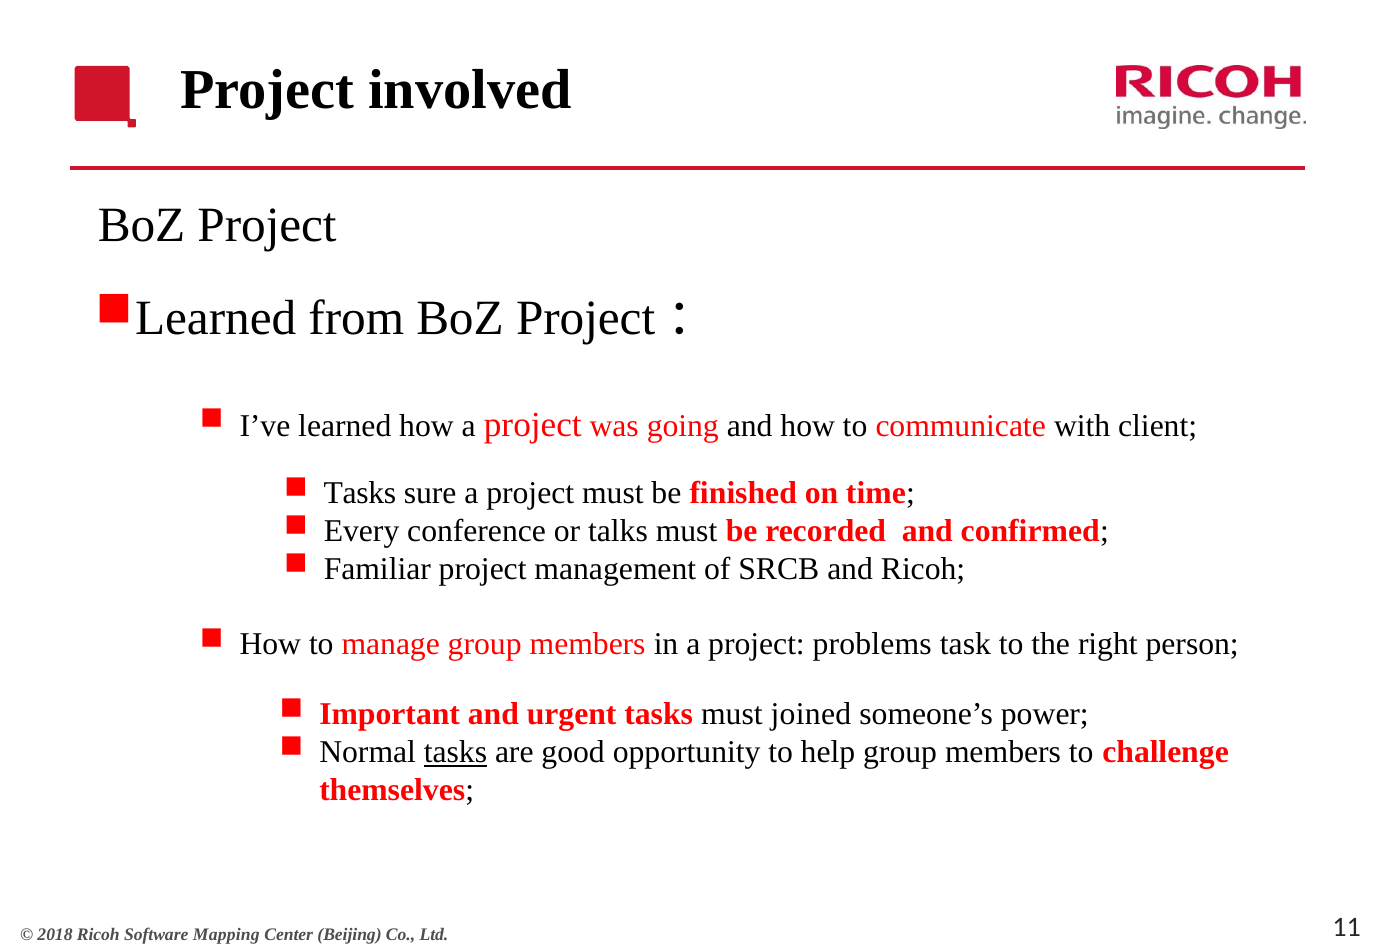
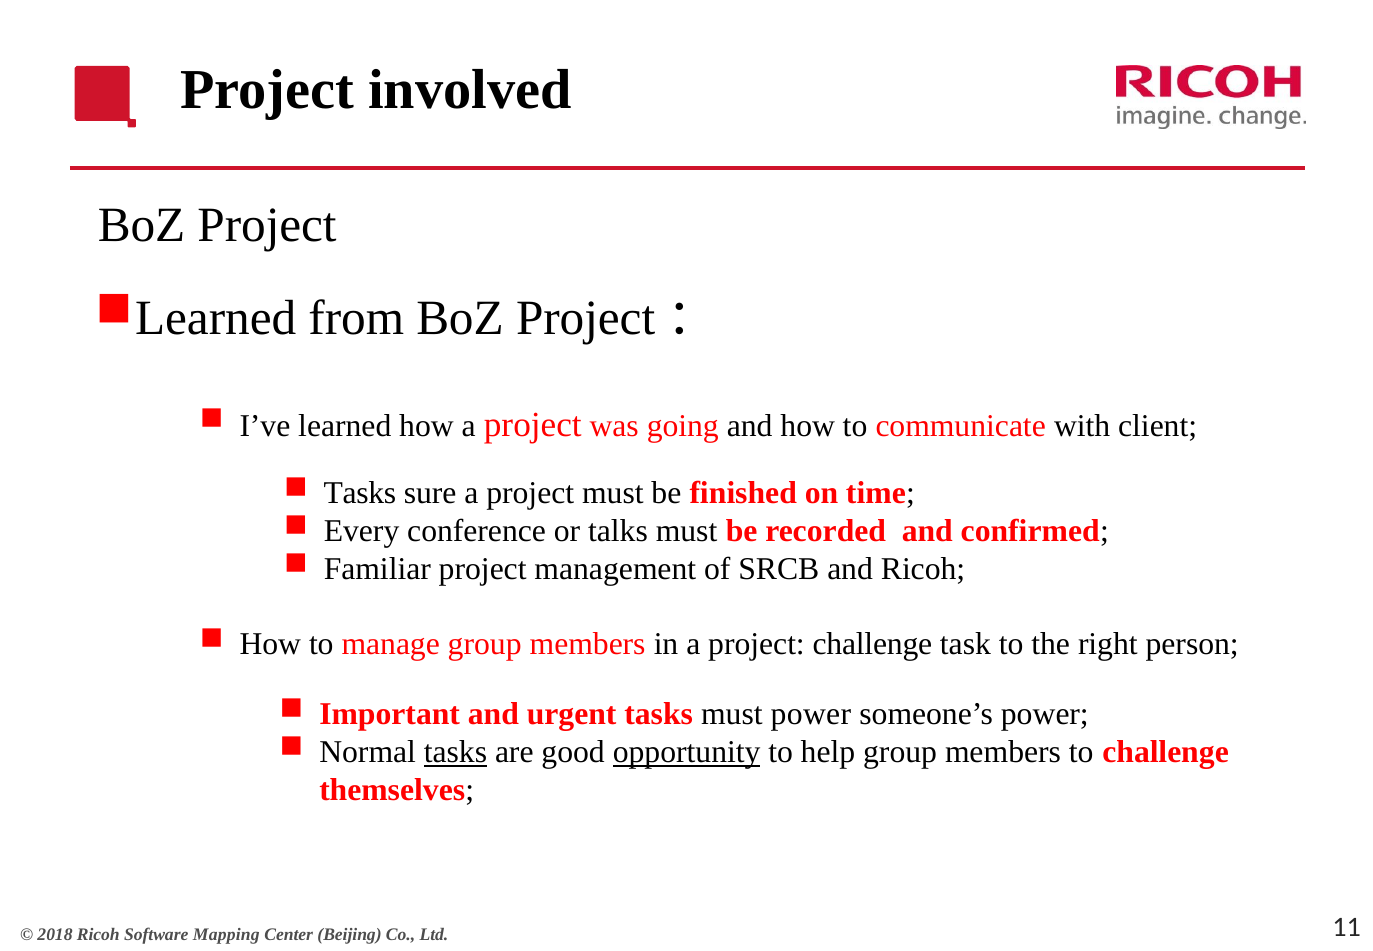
project problems: problems -> challenge (872, 644)
must joined: joined -> power (811, 714)
opportunity underline: none -> present (687, 752)
